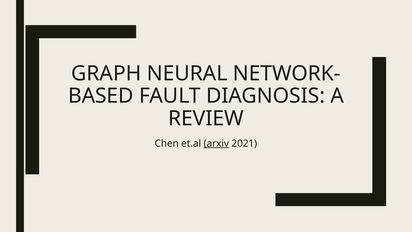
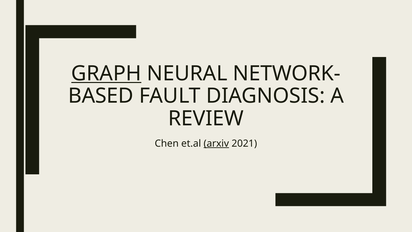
GRAPH underline: none -> present (106, 73)
